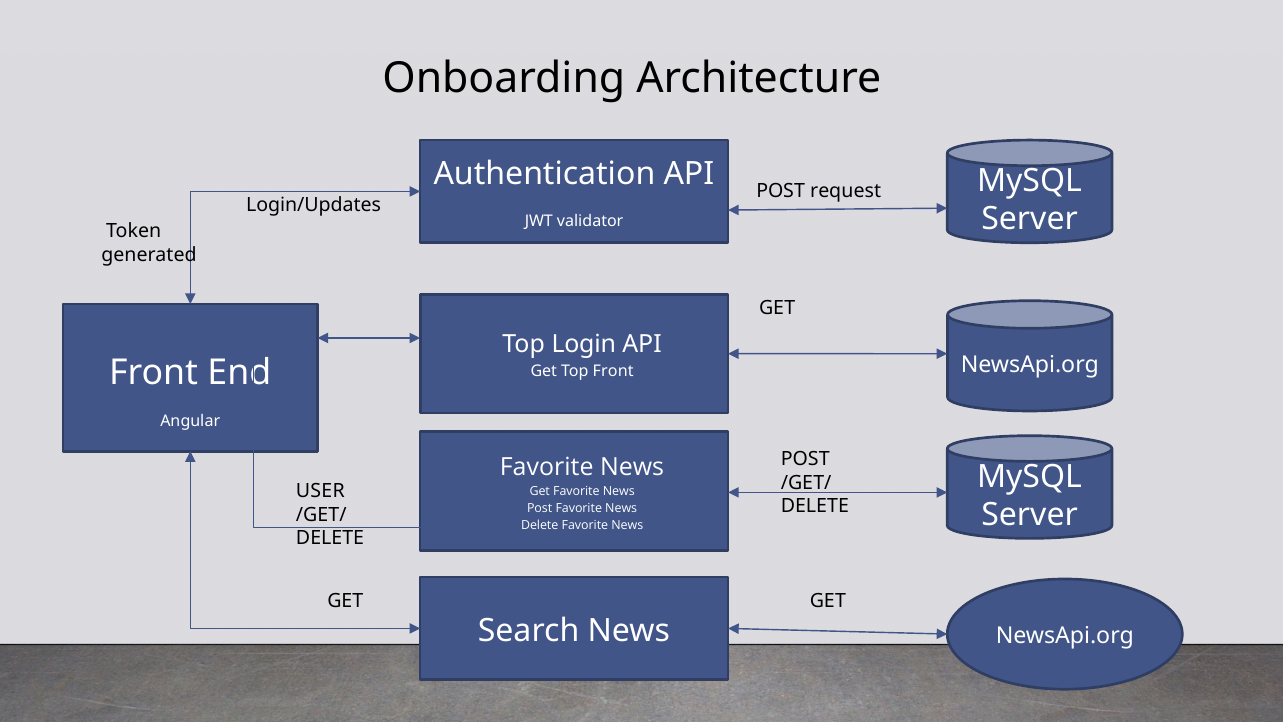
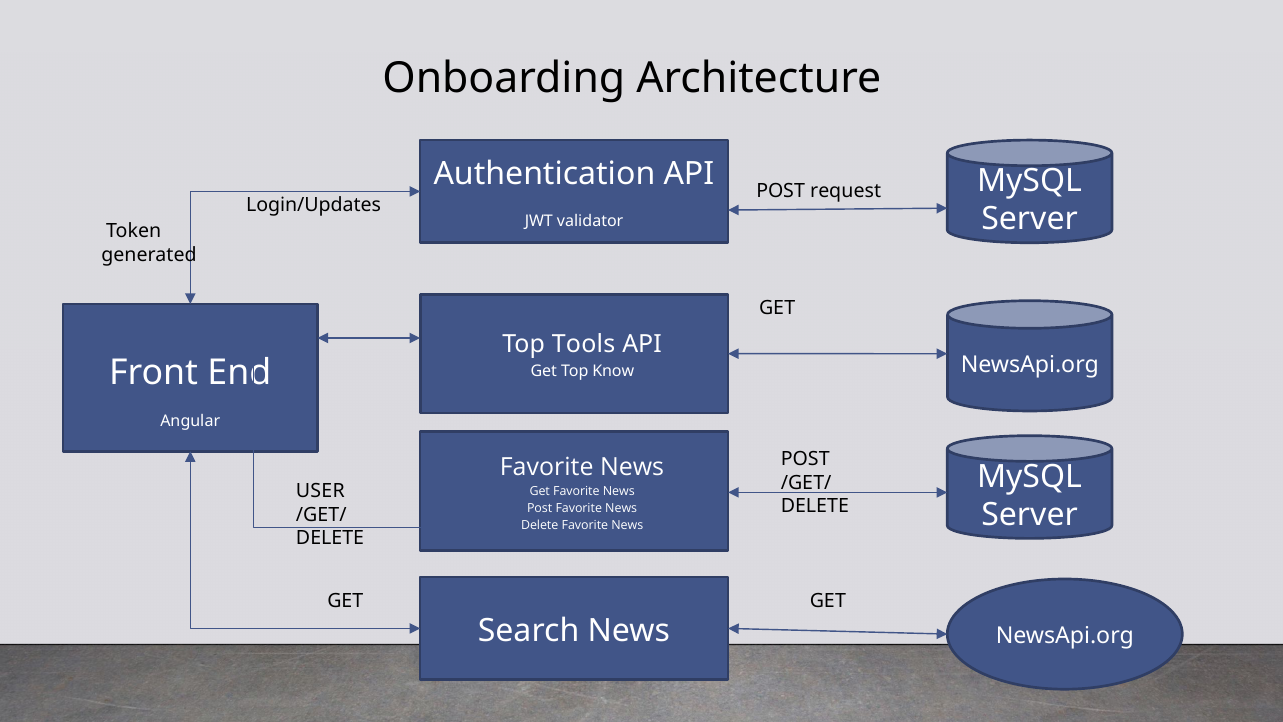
Login: Login -> Tools (584, 344)
Top Front: Front -> Know (613, 372)
